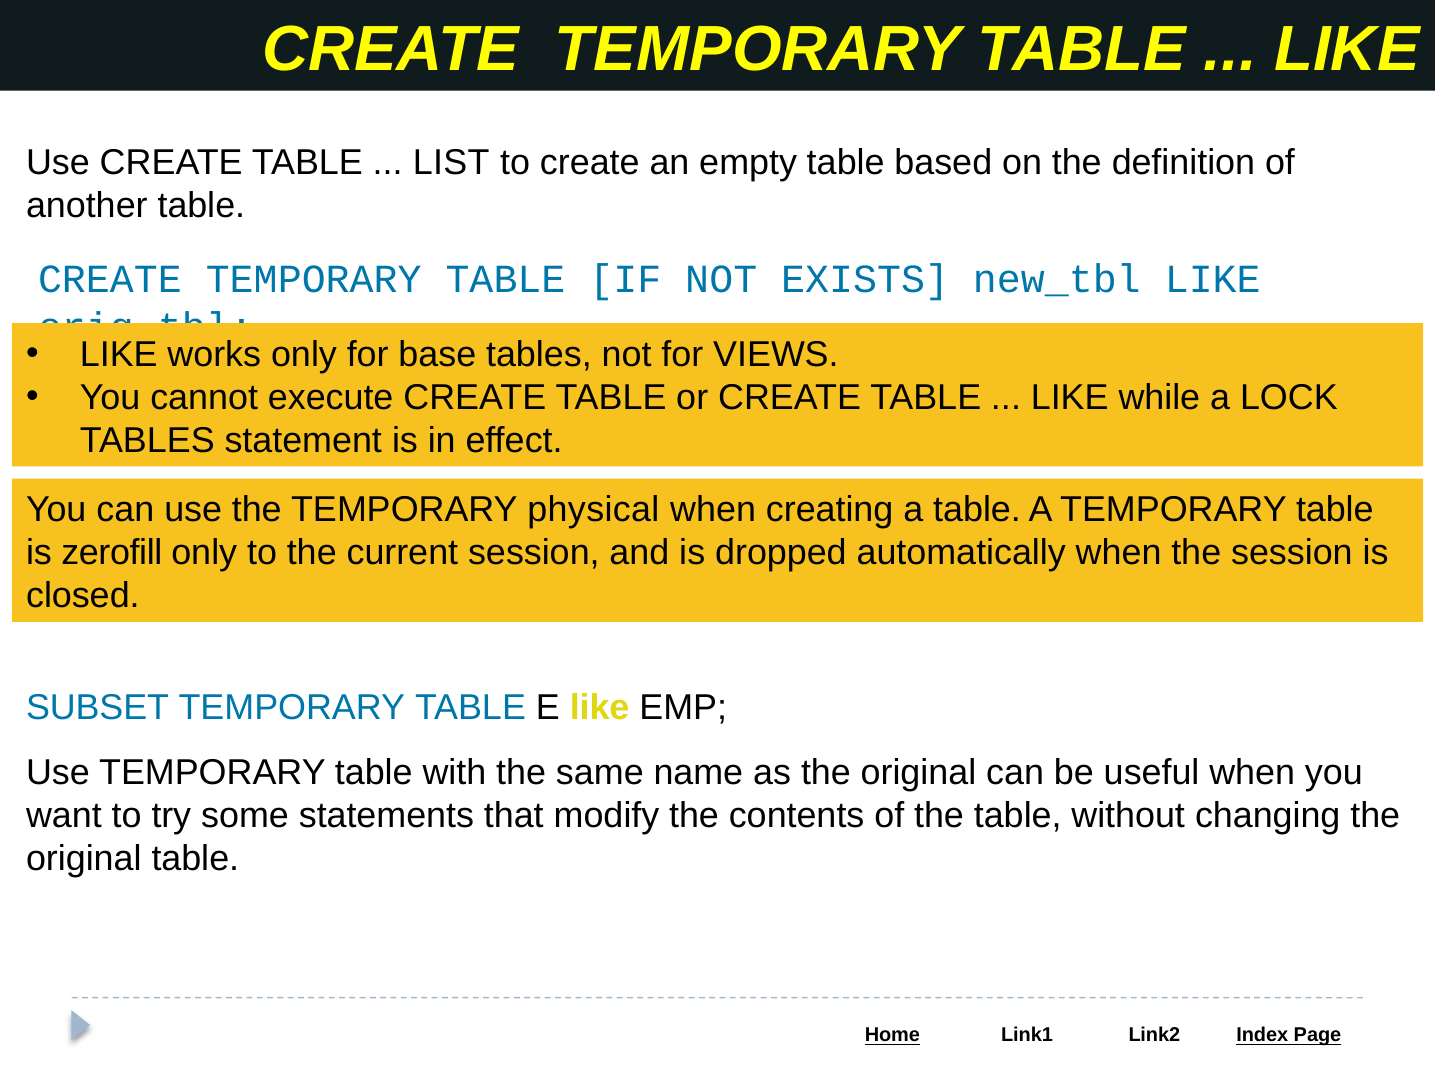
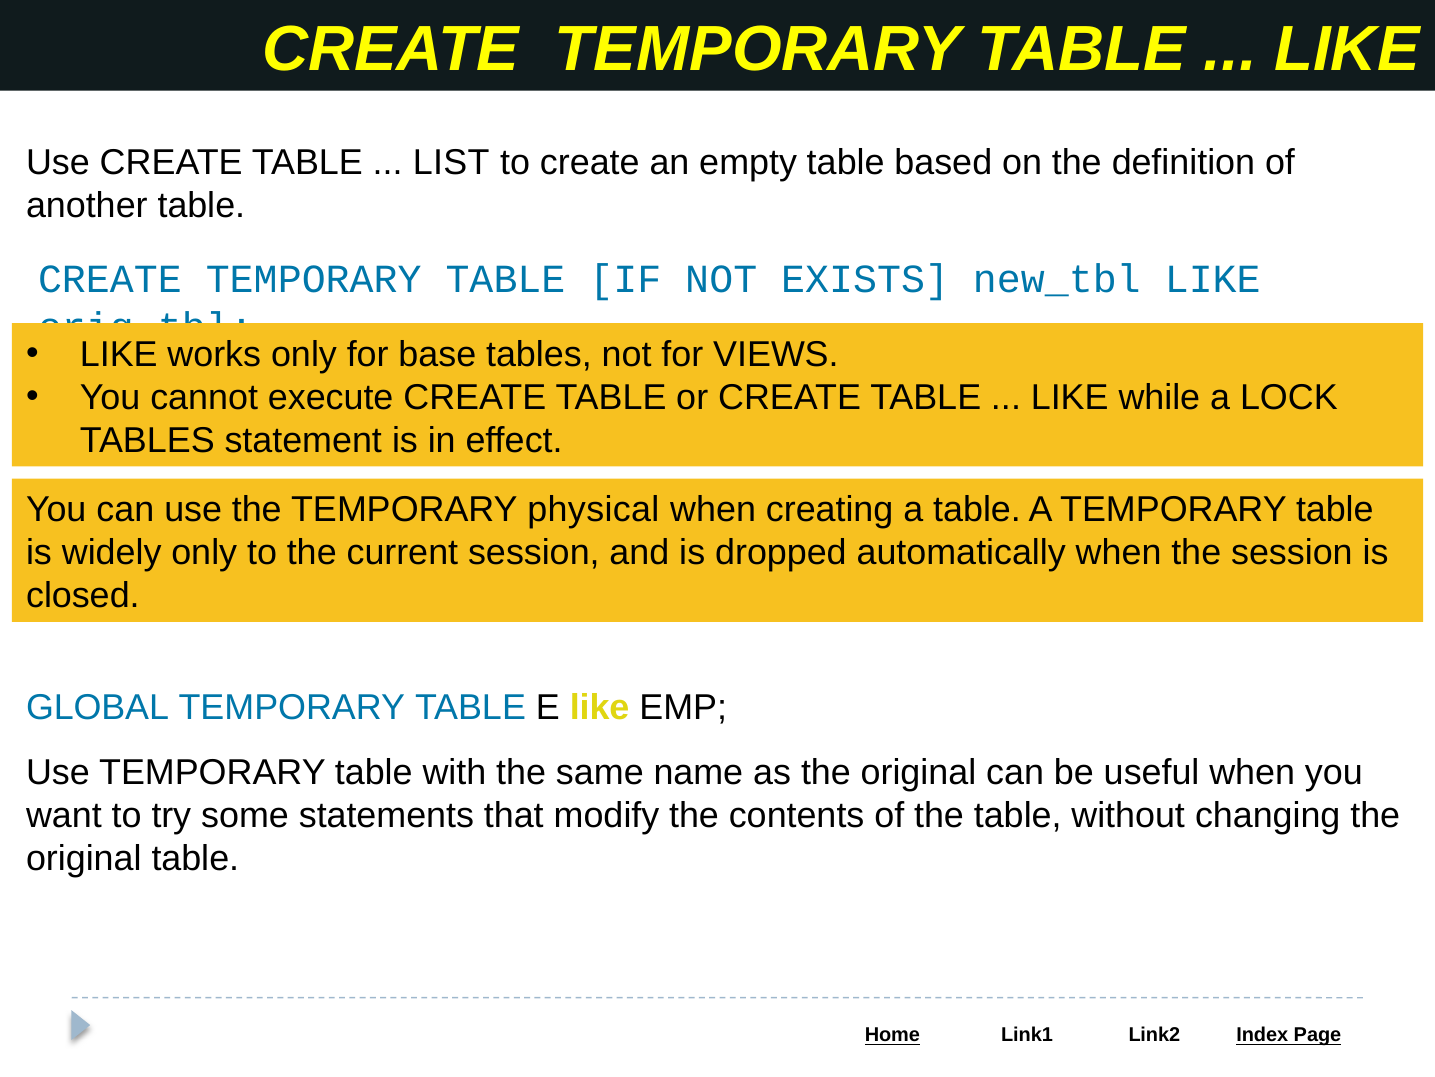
zerofill: zerofill -> widely (112, 552)
SUBSET: SUBSET -> GLOBAL (98, 707)
